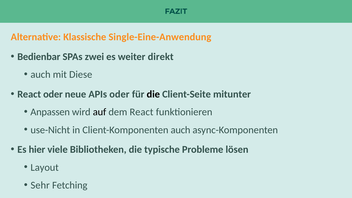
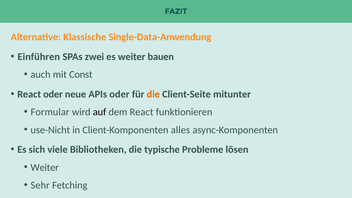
Single-Eine-Anwendung: Single-Eine-Anwendung -> Single-Data-Anwendung (160, 37)
Bedienbar: Bedienbar -> Einführen (39, 57)
direkt: direkt -> bauen (161, 57)
Diese: Diese -> Const (81, 75)
die colour: black -> orange (153, 94)
Anpassen: Anpassen -> Formular (50, 112)
Client-Komponenten auch: auch -> alles (180, 130)
hier: hier -> sich (37, 150)
Layout: Layout -> Weiter (45, 167)
